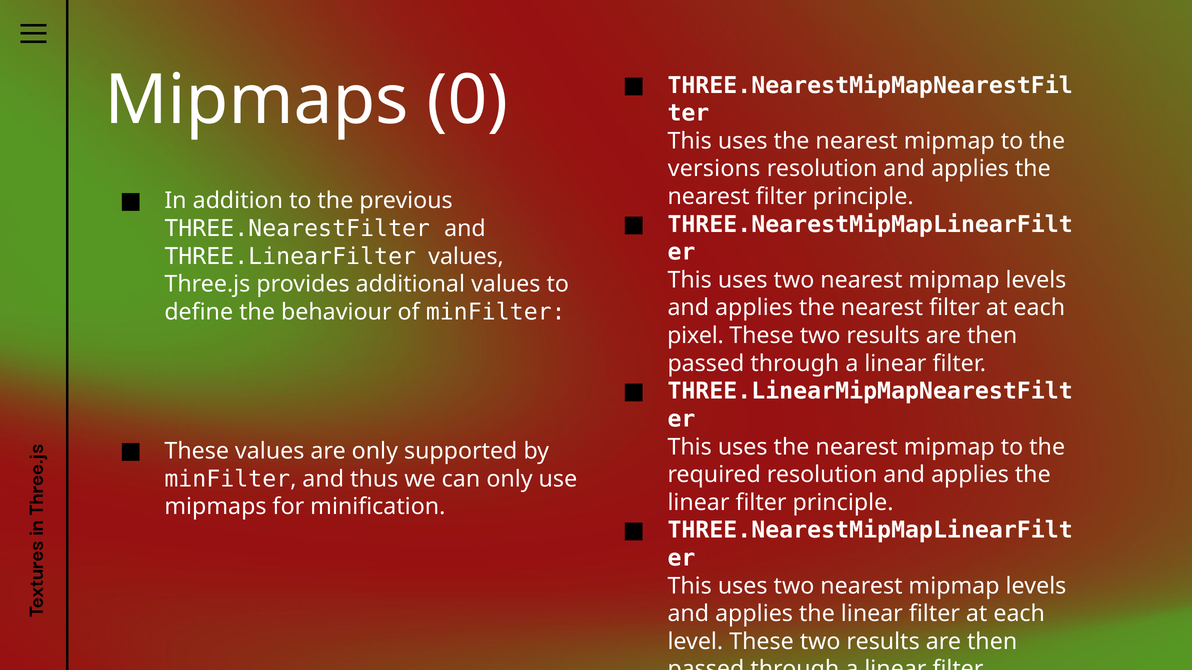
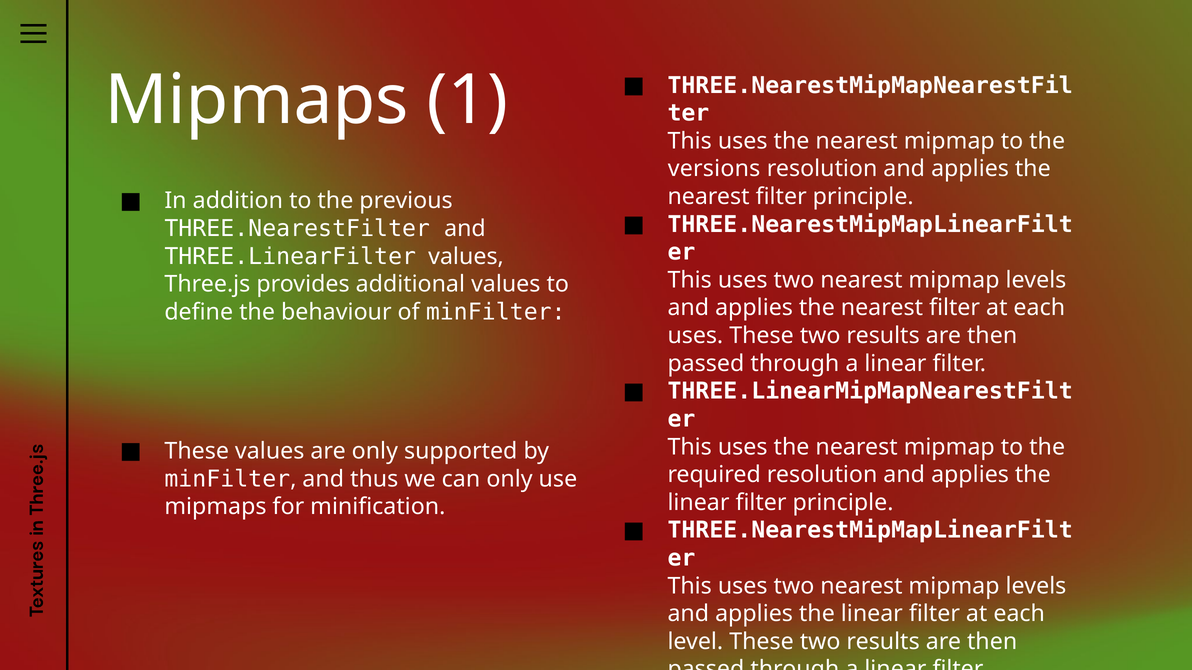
0: 0 -> 1 (467, 100)
pixel: pixel -> uses (695, 336)
